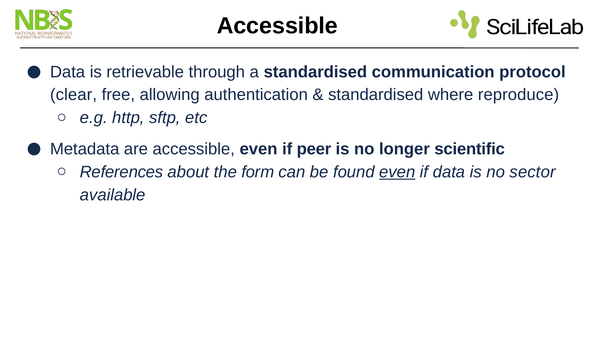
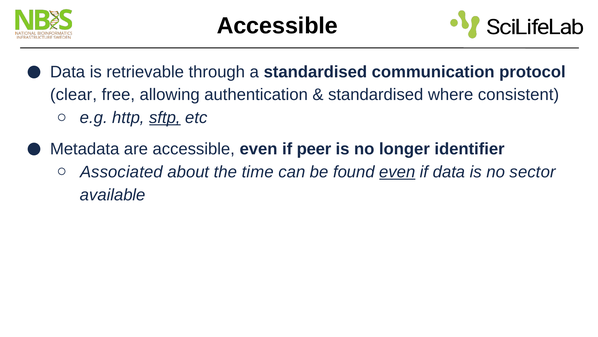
reproduce: reproduce -> consistent (518, 95)
sftp underline: none -> present (165, 118)
scientific: scientific -> identifier (470, 149)
References: References -> Associated (121, 172)
form: form -> time (258, 172)
